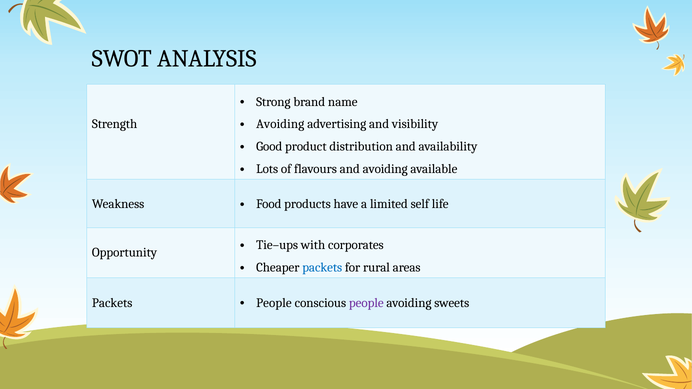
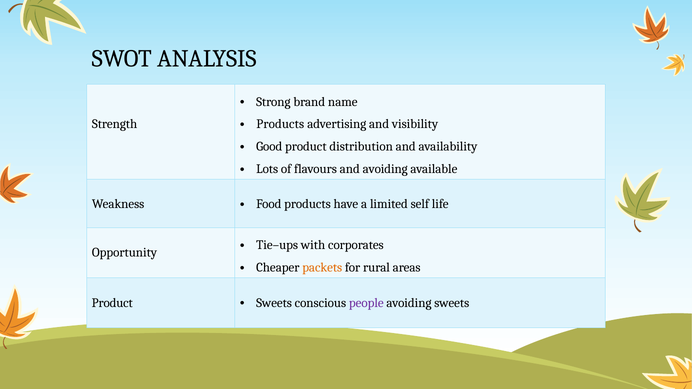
Avoiding: Avoiding -> Products (280, 124)
packets colour: blue -> orange (322, 268)
Packets: Packets -> Product (112, 303)
People: People -> Sweets (274, 303)
